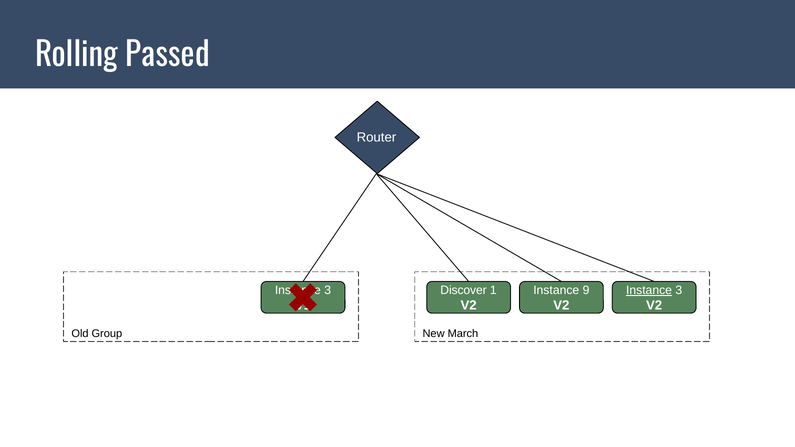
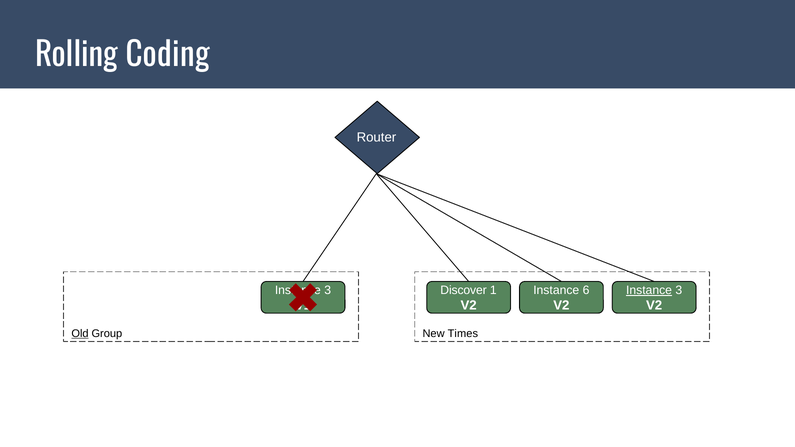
Passed: Passed -> Coding (168, 56)
9: 9 -> 6 (586, 290)
Old underline: none -> present (80, 334)
March: March -> Times (463, 334)
